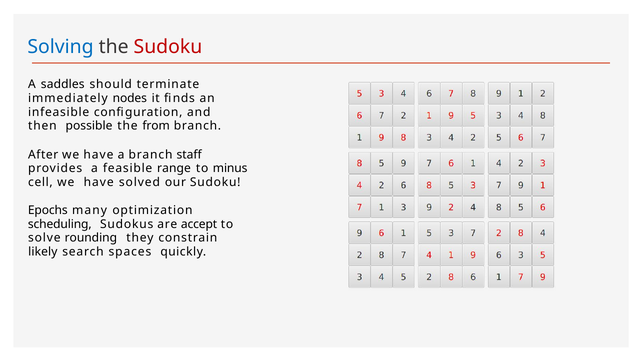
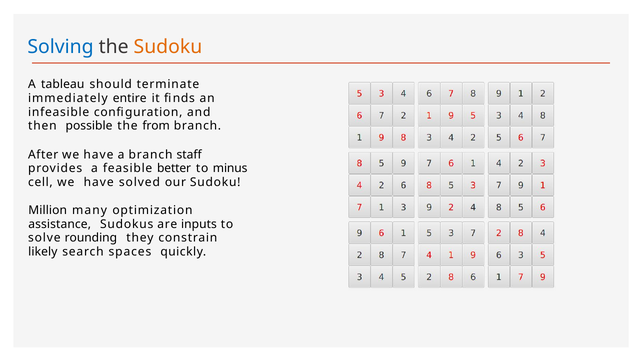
Sudoku colour: red -> orange (168, 47)
saddles: saddles -> tableau (63, 84)
nodes: nodes -> entire (130, 98)
range: range -> better (174, 169)
Epochs: Epochs -> Million (48, 210)
scheduling: scheduling -> assistance (60, 224)
accept: accept -> inputs (199, 224)
